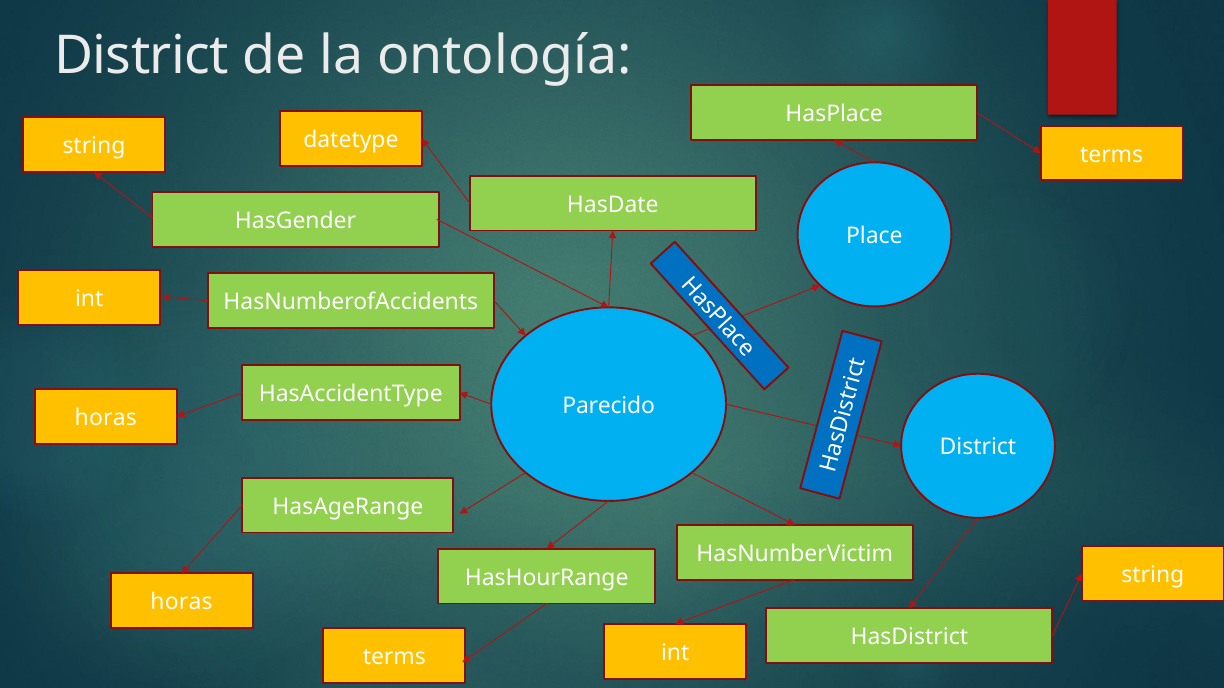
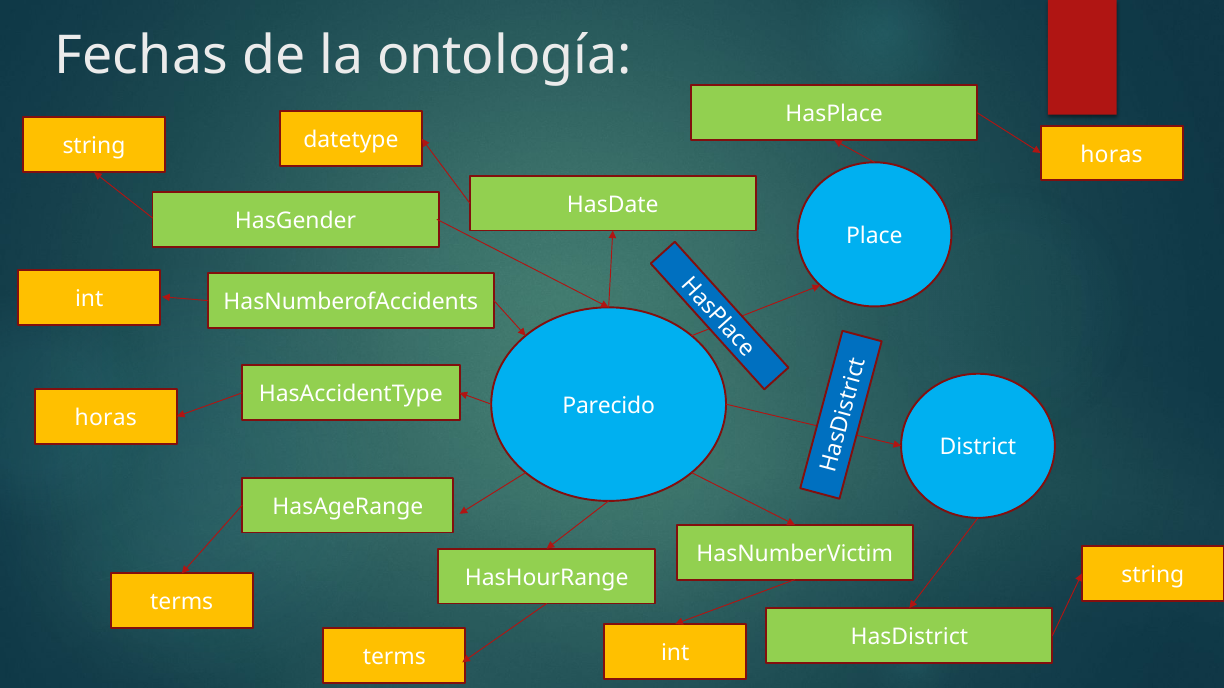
District: District -> Fechas (141, 56)
terms: terms -> horas (1111, 155)
horas: horas -> terms (182, 603)
